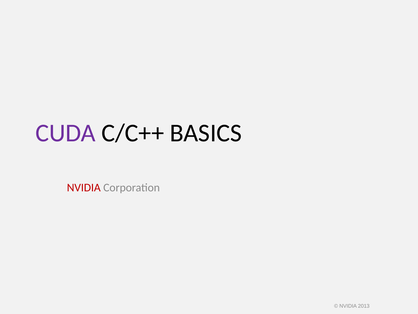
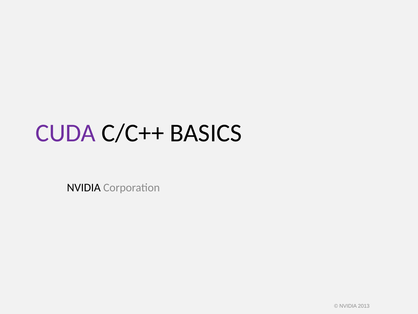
NVIDIA colour: red -> black (84, 188)
